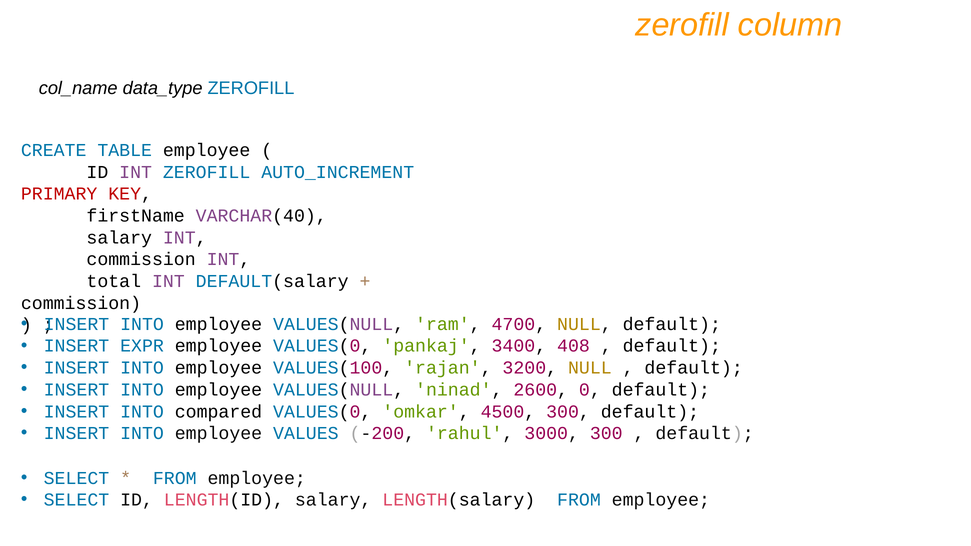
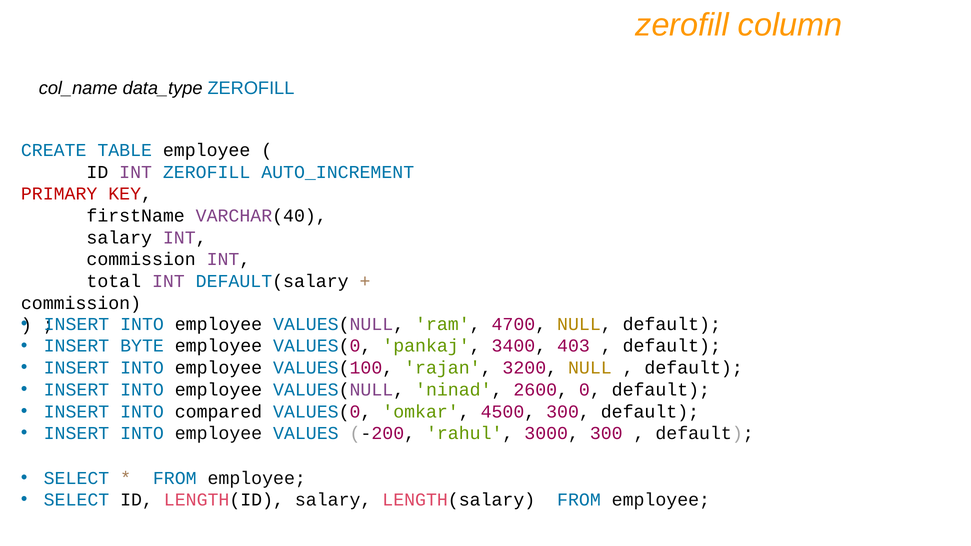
EXPR: EXPR -> BYTE (142, 346)
408: 408 -> 403 (573, 346)
